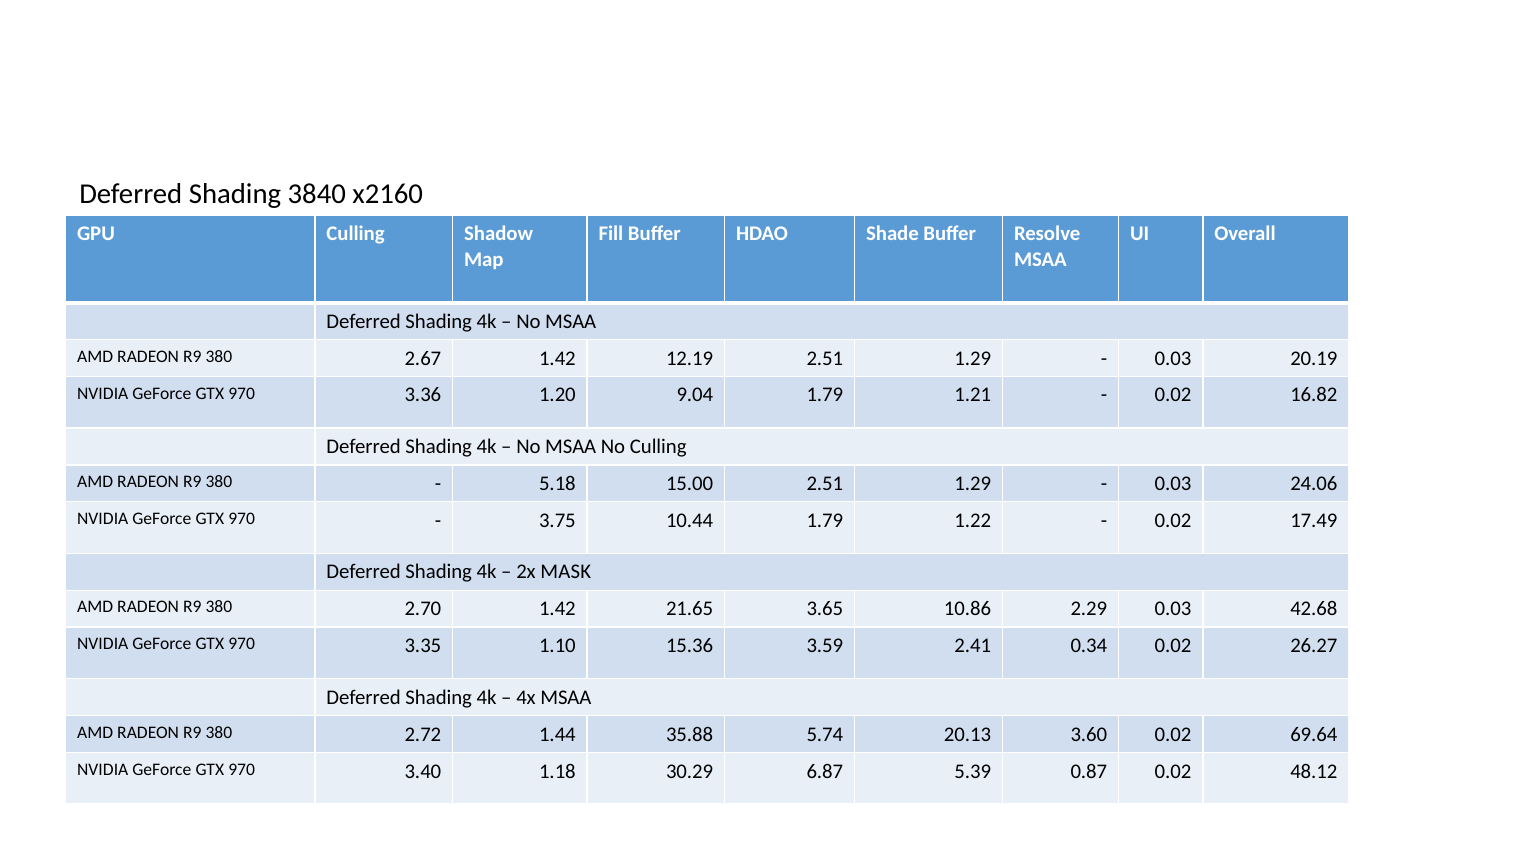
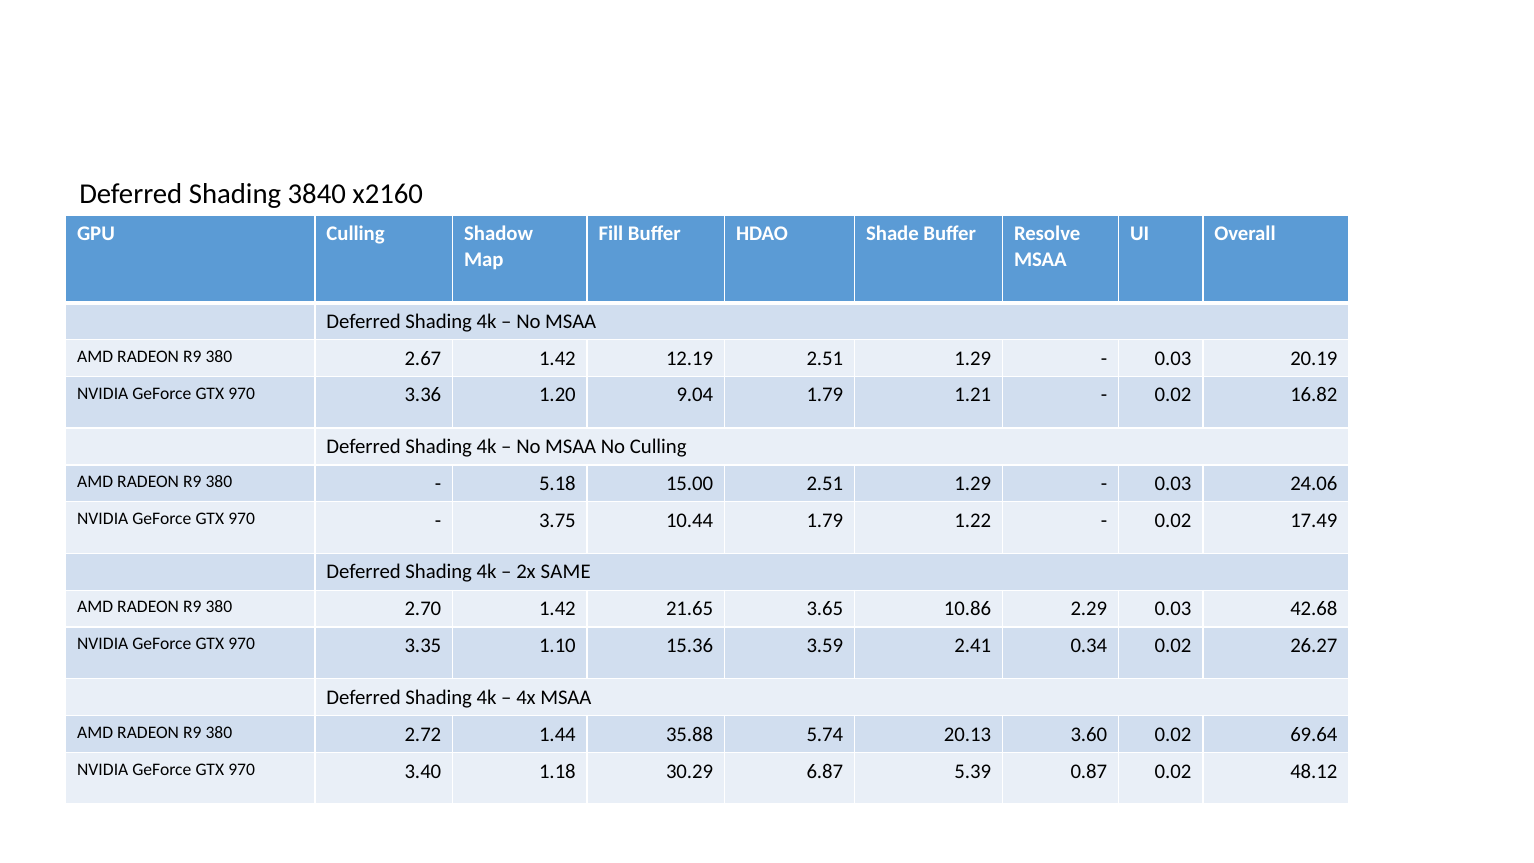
MASK: MASK -> SAME (566, 572)
